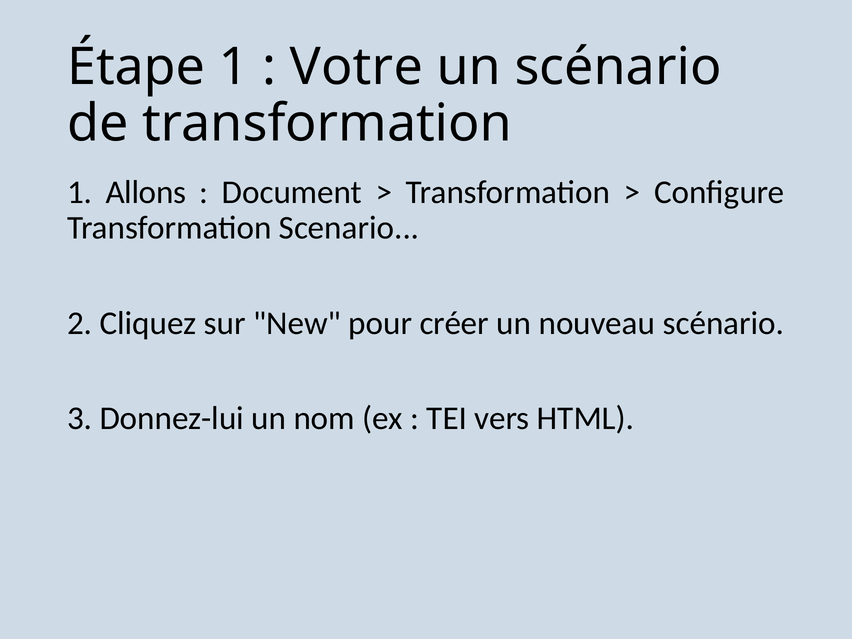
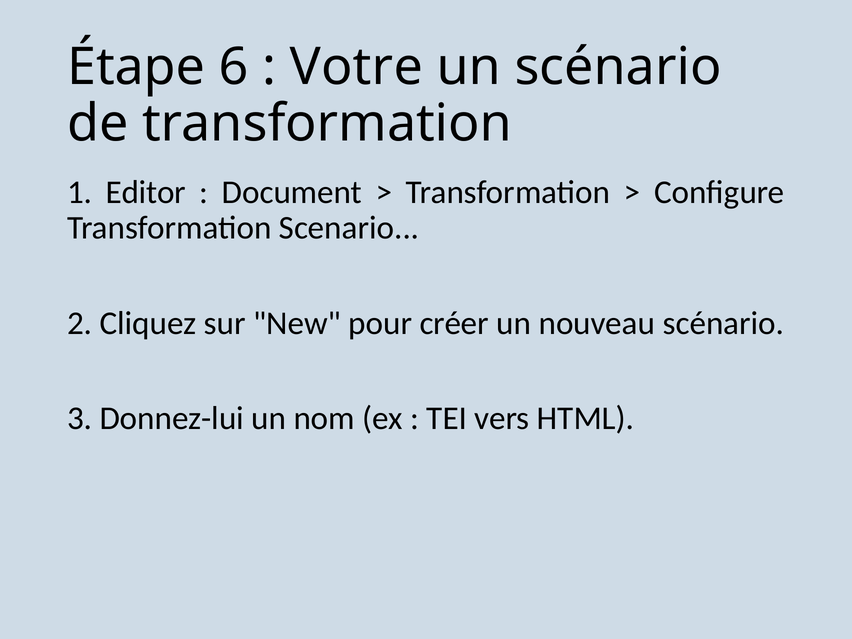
Étape 1: 1 -> 6 (234, 67)
Allons: Allons -> Editor (146, 192)
